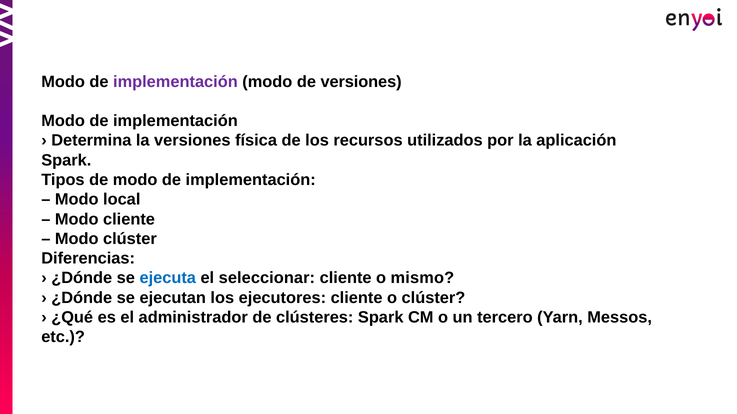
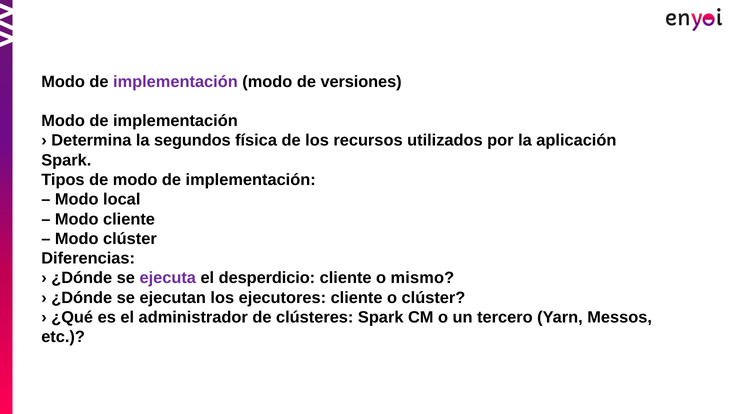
la versiones: versiones -> segundos (192, 141)
ejecuta colour: blue -> purple (168, 278)
seleccionar: seleccionar -> desperdicio (267, 278)
